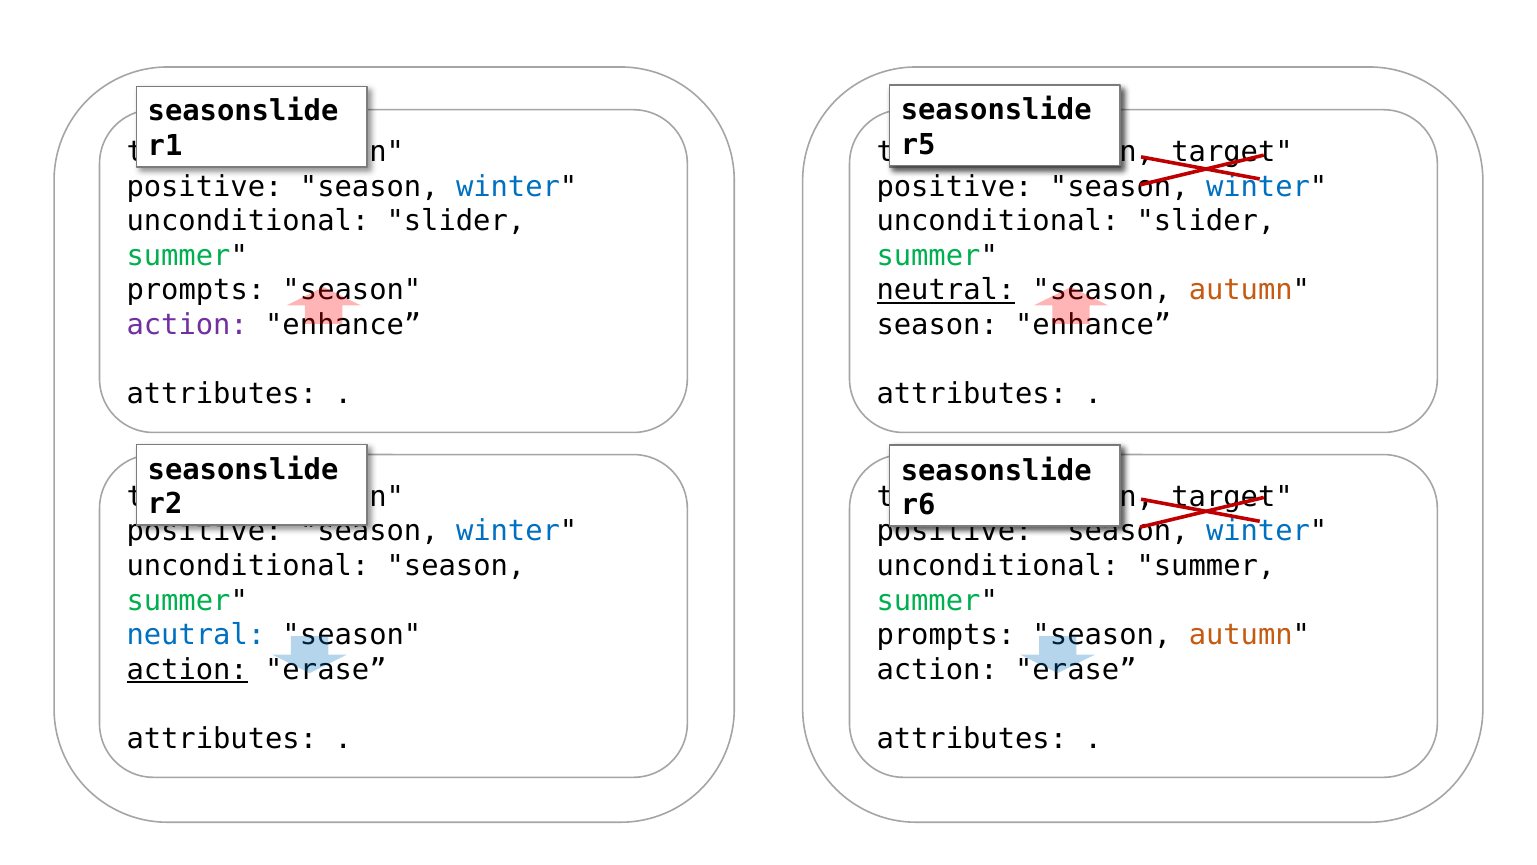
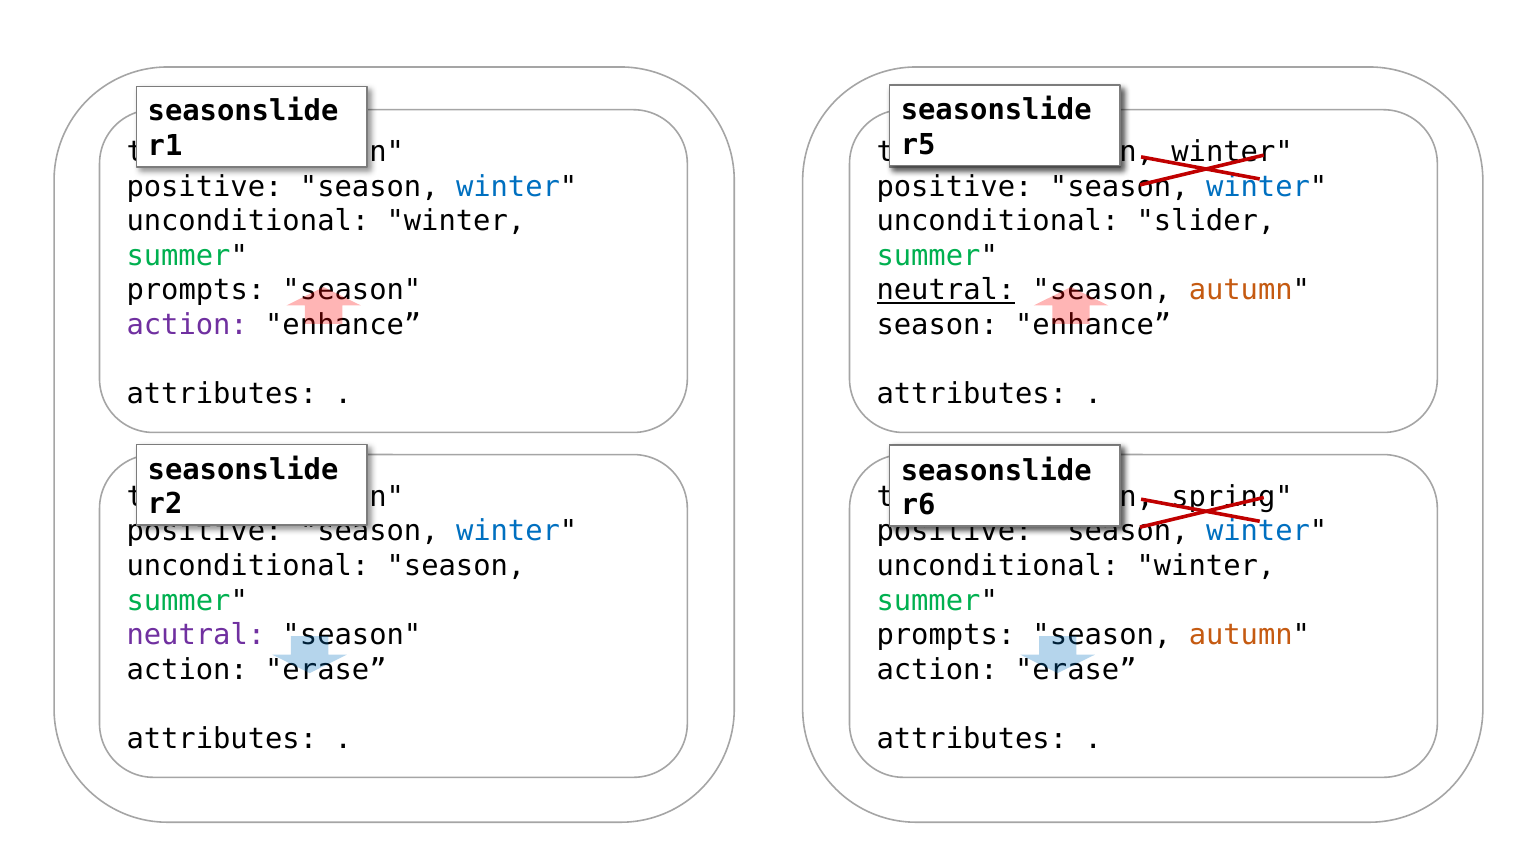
target: target -> winter (1232, 152)
slider: slider -> winter (456, 221)
target: target -> spring (1232, 497)
summer: summer -> winter (1206, 566)
neutral colour: blue -> purple (196, 635)
action underline: present -> none (187, 669)
